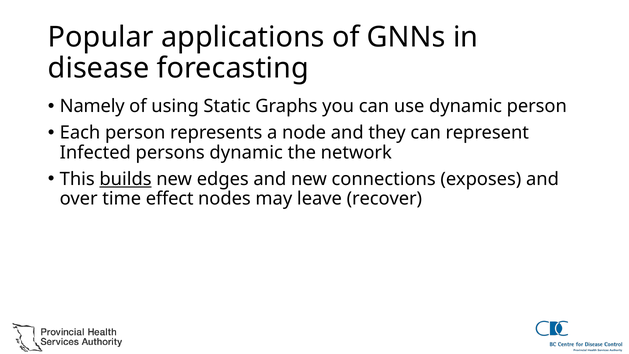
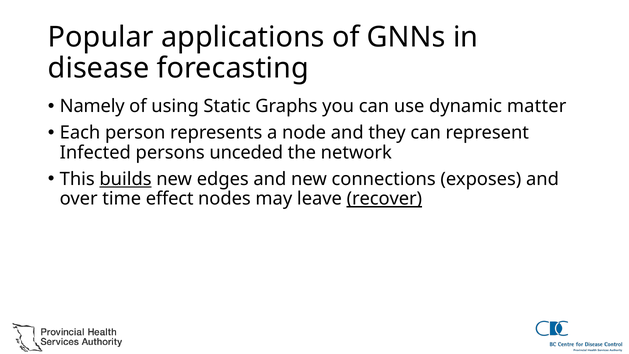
dynamic person: person -> matter (537, 106)
persons dynamic: dynamic -> unceded (246, 153)
recover underline: none -> present (384, 199)
